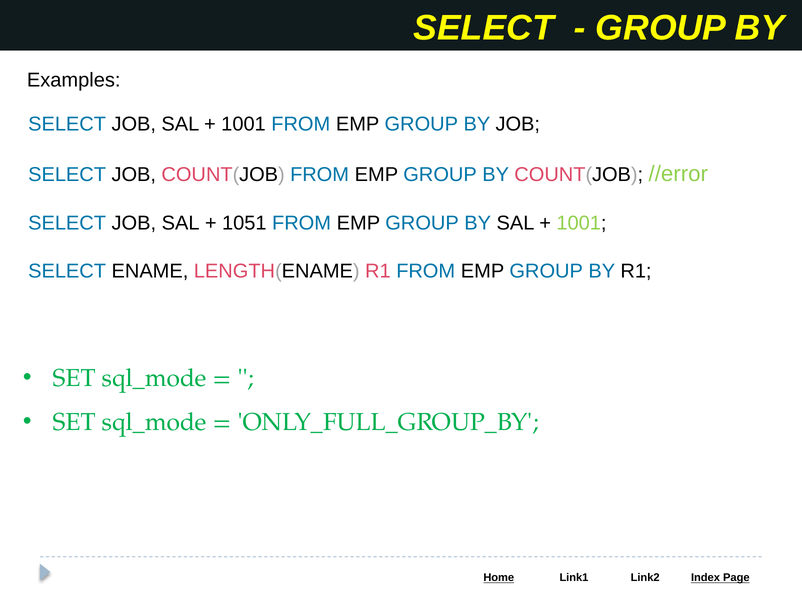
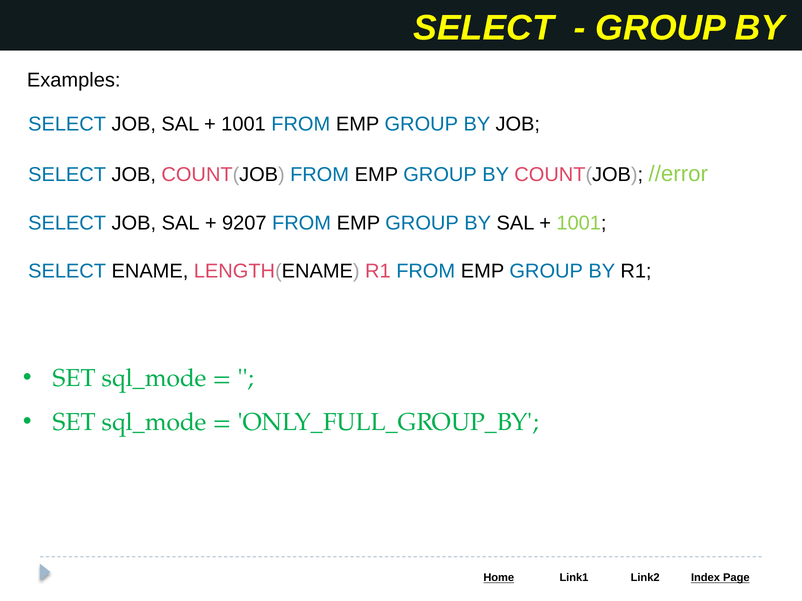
1051: 1051 -> 9207 (244, 223)
